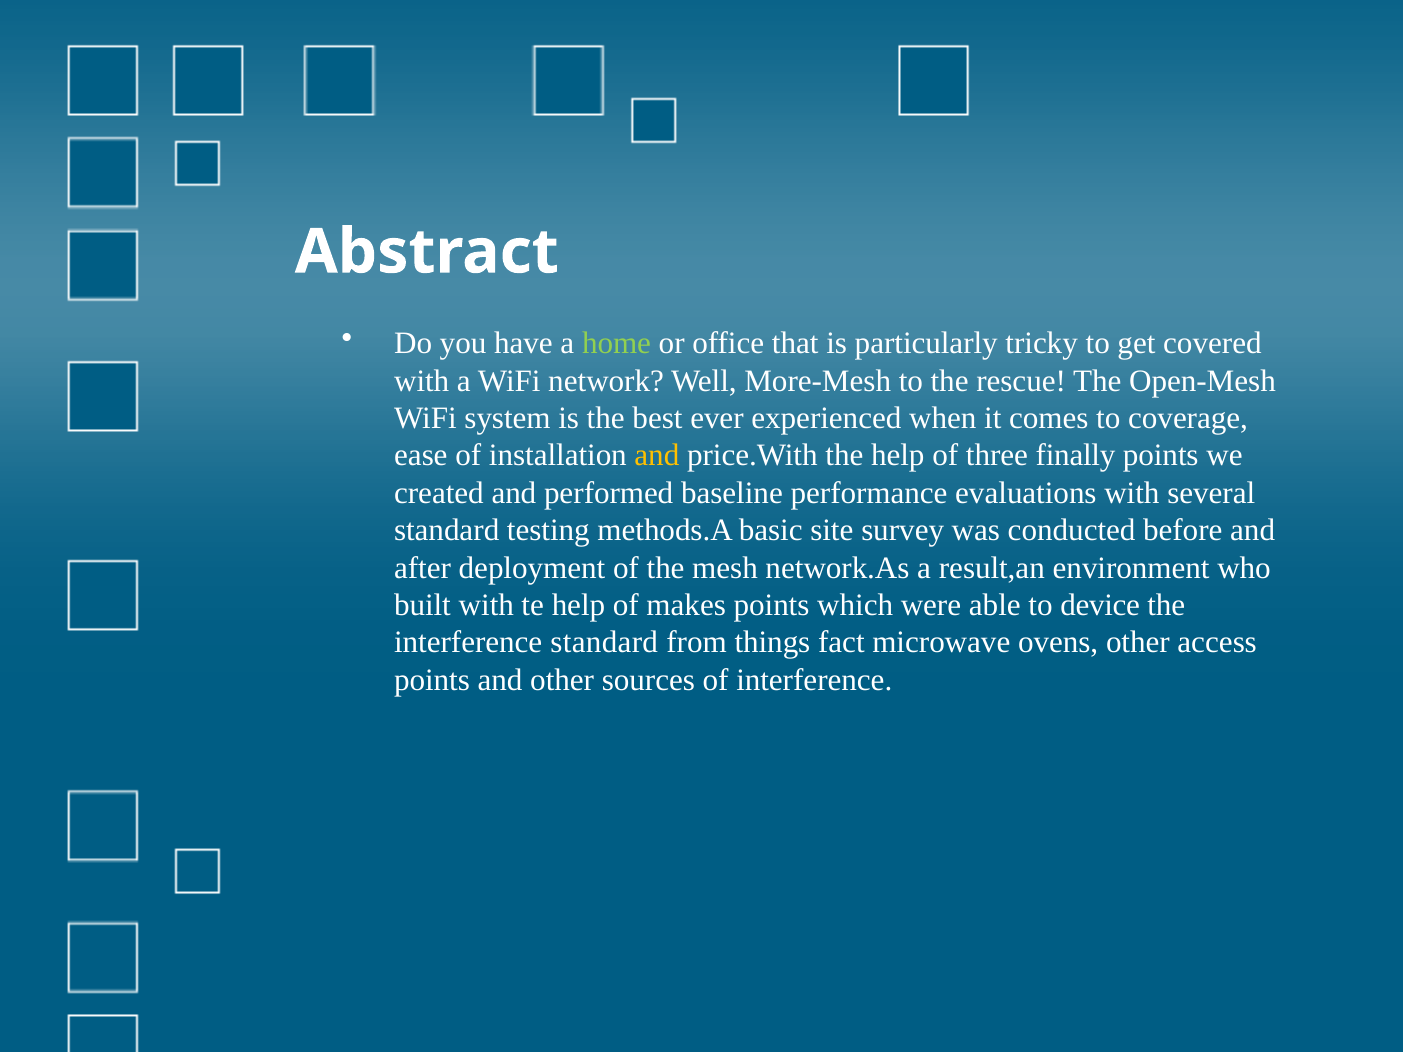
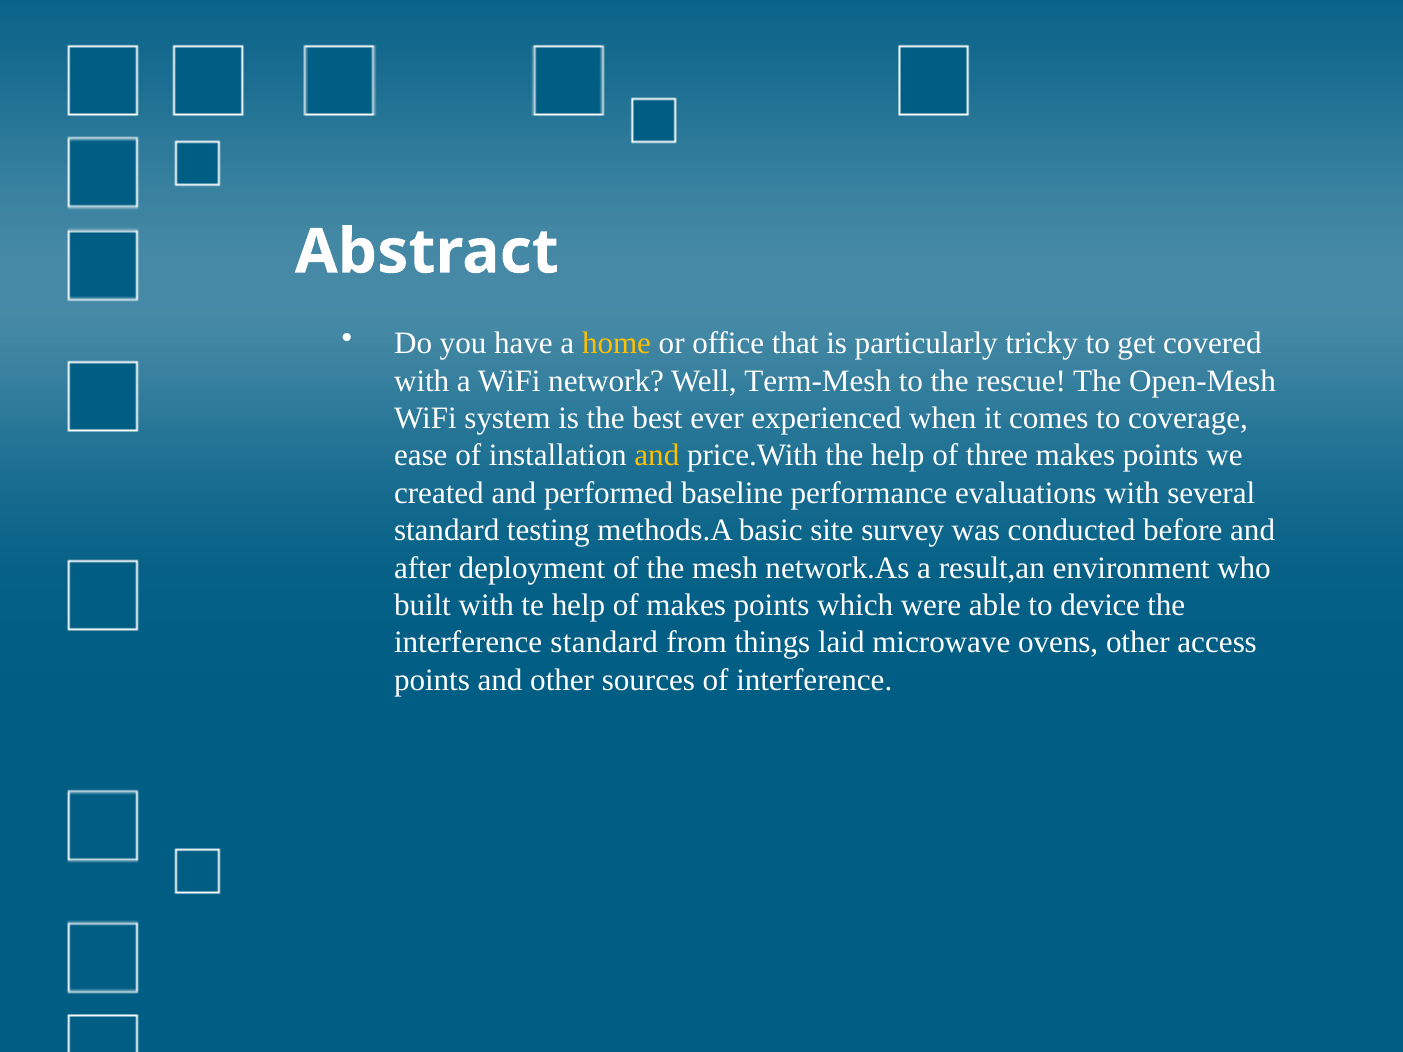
home colour: light green -> yellow (617, 344)
More-Mesh: More-Mesh -> Term-Mesh (818, 381)
three finally: finally -> makes (1075, 456)
fact: fact -> laid (841, 643)
